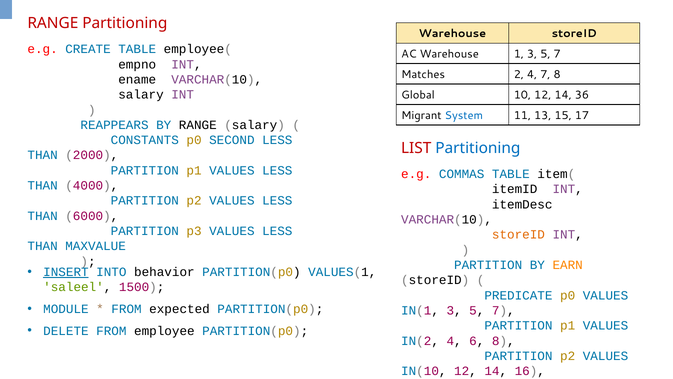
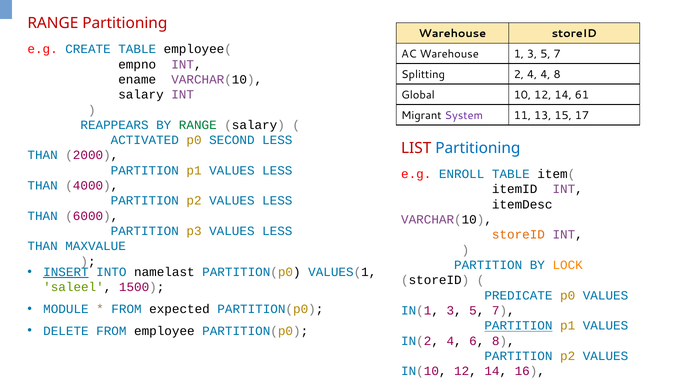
Matches: Matches -> Splitting (423, 74)
4 7: 7 -> 4 (545, 74)
36: 36 -> 61 (582, 95)
System colour: blue -> purple (464, 115)
RANGE colour: black -> green (198, 125)
CONSTANTS: CONSTANTS -> ACTIVATED (145, 140)
COMMAS: COMMAS -> ENROLL (462, 174)
EARN: EARN -> LOCK (568, 265)
behavior: behavior -> namelast (164, 272)
PARTITION underline: none -> present (518, 325)
